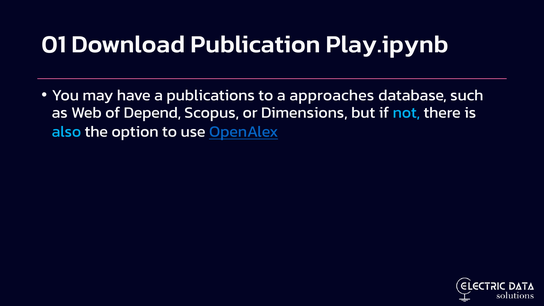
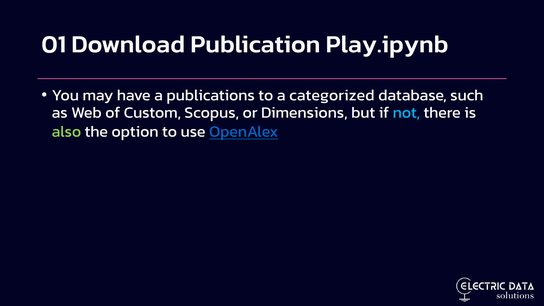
approaches: approaches -> categorized (332, 95)
Depend: Depend -> Custom (152, 112)
also colour: light blue -> light green (66, 132)
